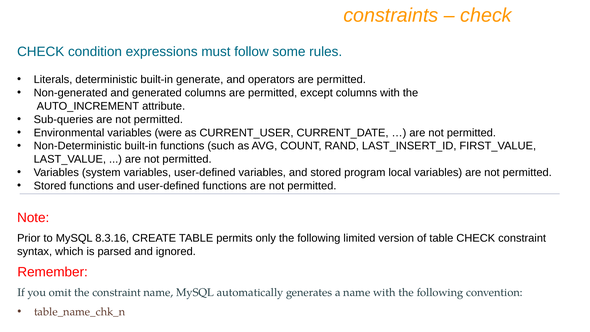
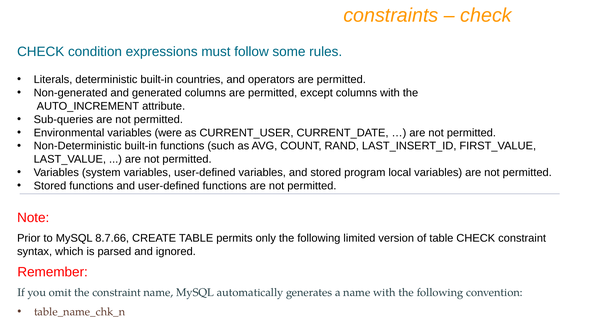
generate: generate -> countries (200, 80)
8.3.16: 8.3.16 -> 8.7.66 (112, 238)
